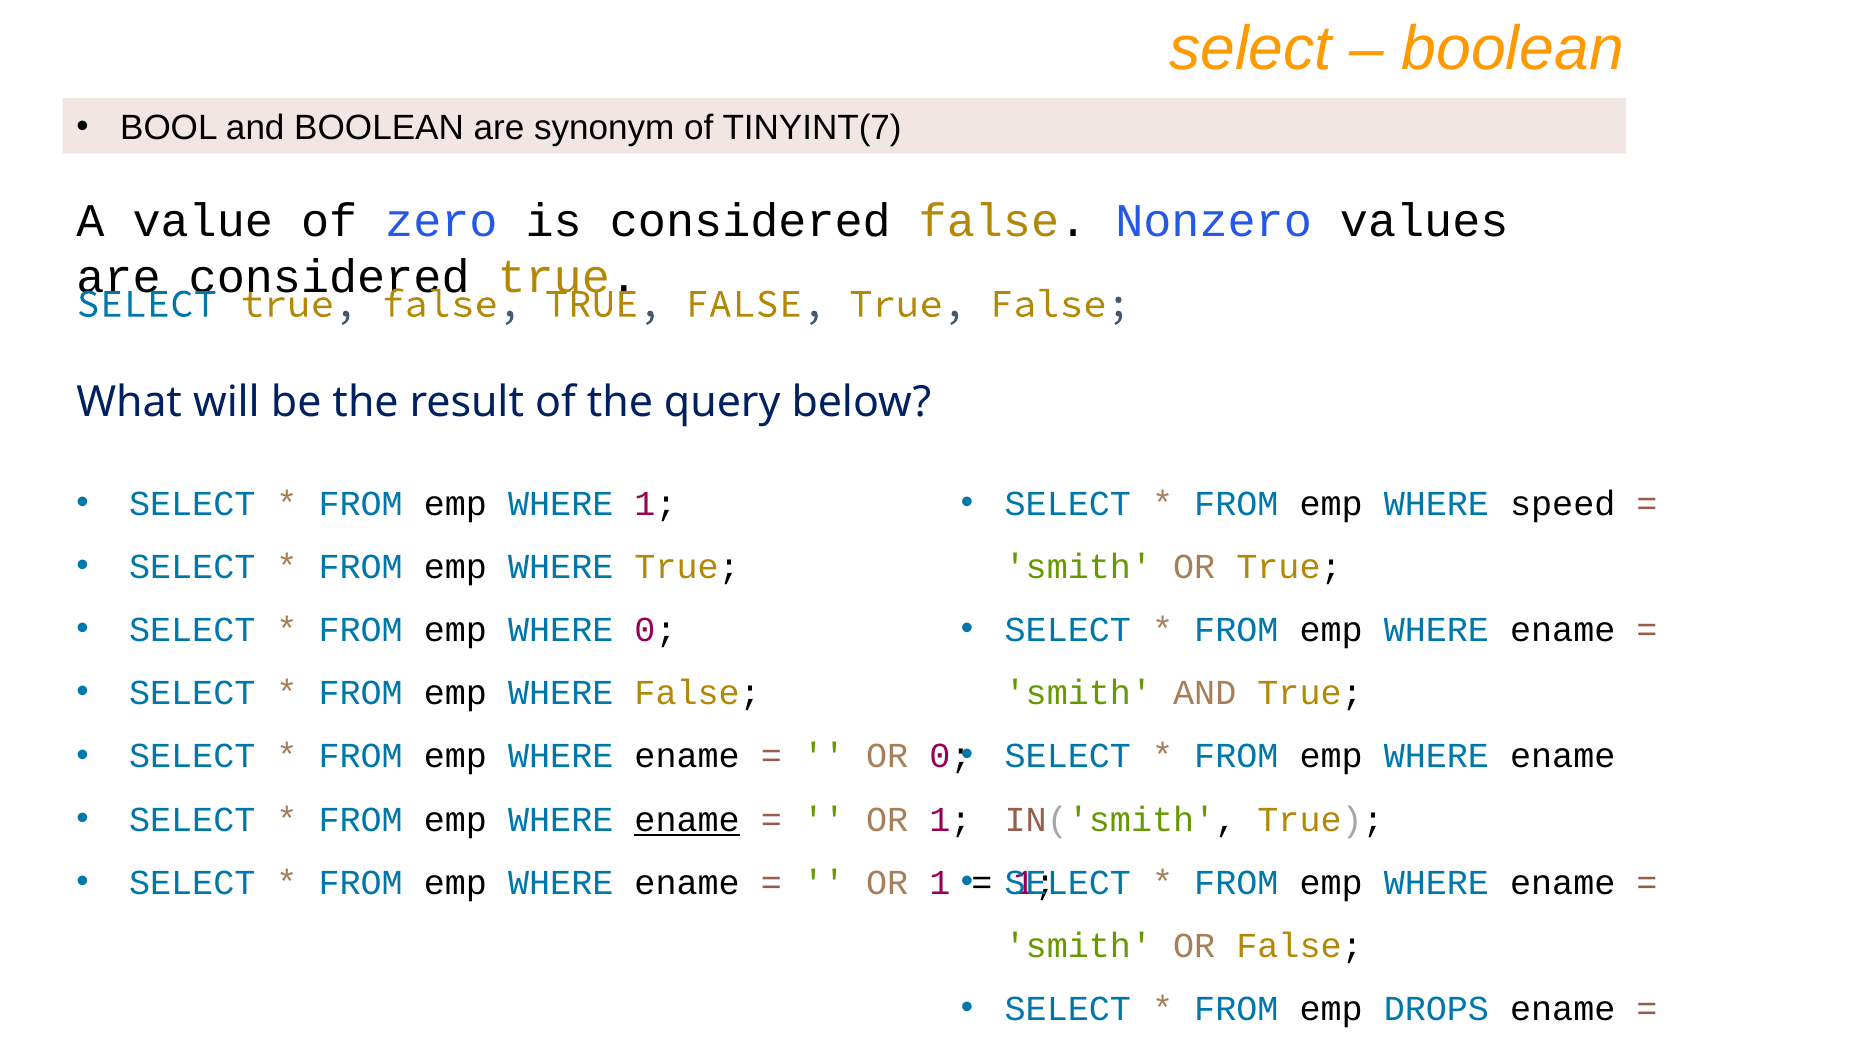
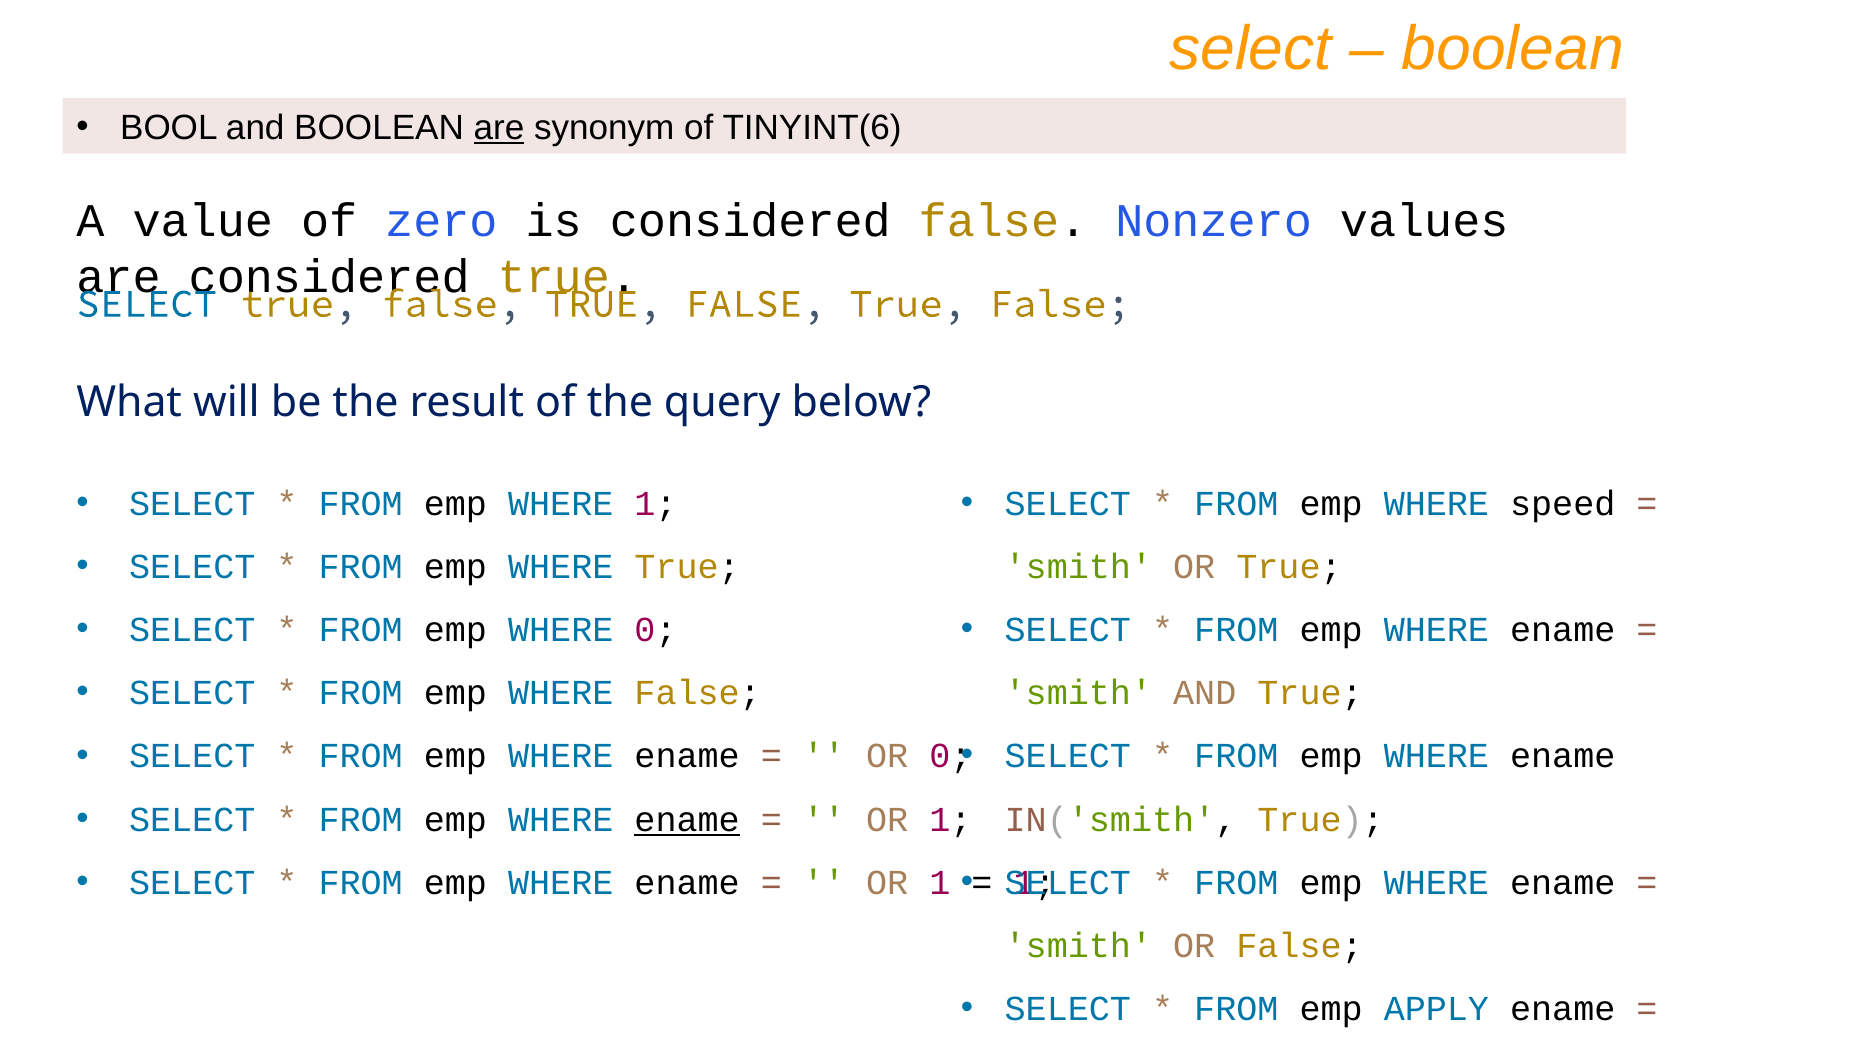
are underline: none -> present (499, 128)
TINYINT(7: TINYINT(7 -> TINYINT(6 (812, 128)
DROPS: DROPS -> APPLY (1436, 1009)
